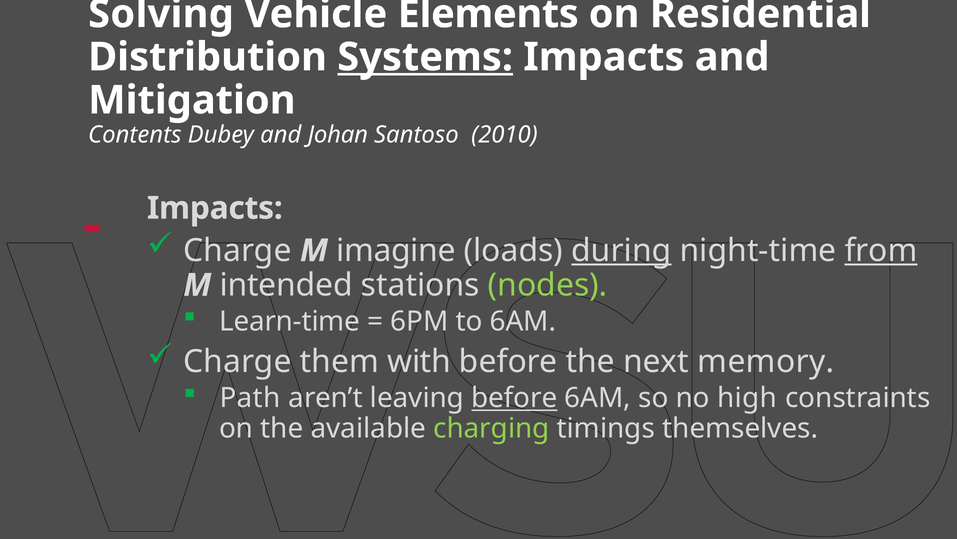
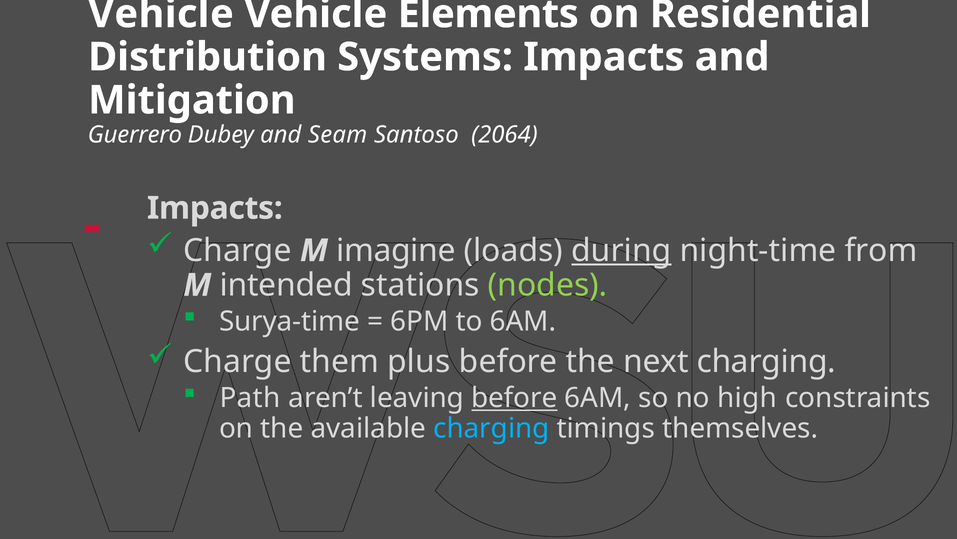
Solving: Solving -> Vehicle (161, 14)
Systems underline: present -> none (425, 57)
Contents: Contents -> Guerrero (135, 135)
Johan: Johan -> Seam (338, 135)
2010: 2010 -> 2064 (504, 135)
from underline: present -> none (881, 250)
Learn-time: Learn-time -> Surya-time (290, 321)
with: with -> plus (419, 361)
next memory: memory -> charging (766, 361)
charging colour: light green -> light blue (491, 428)
